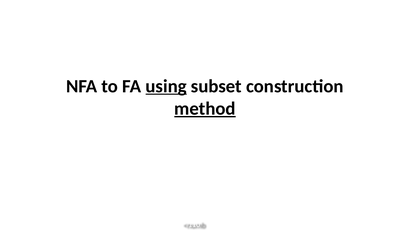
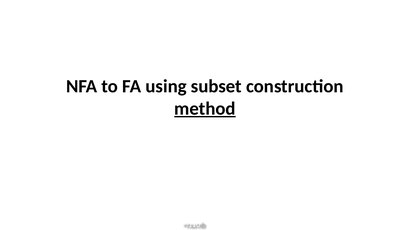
using underline: present -> none (166, 86)
